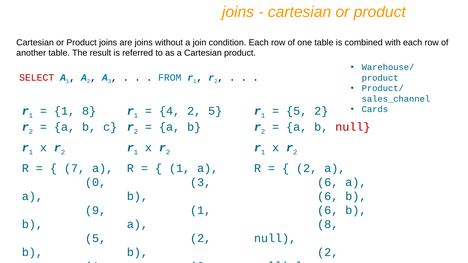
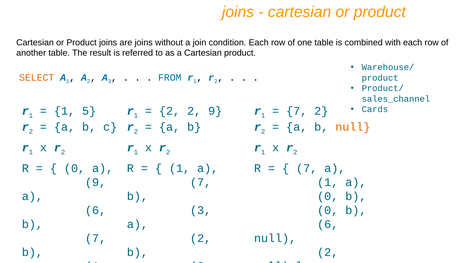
SELECT colour: red -> orange (37, 78)
1 8: 8 -> 5 (89, 111)
4: 4 -> 2 (170, 111)
2 5: 5 -> 9 (215, 111)
5: 5 -> 7 (297, 111)
null colour: red -> orange (353, 127)
7: 7 -> 0 (75, 168)
2: 2 -> 7 (307, 168)
0: 0 -> 9 (96, 182)
3: 3 -> 7 (201, 182)
6: 6 -> 1 (328, 182)
6: 6 -> 0 (328, 196)
9: 9 -> 6 (96, 211)
1: 1 -> 3 (201, 211)
6: 6 -> 0 (328, 211)
8: 8 -> 6 (328, 225)
5: 5 -> 7 (96, 239)
